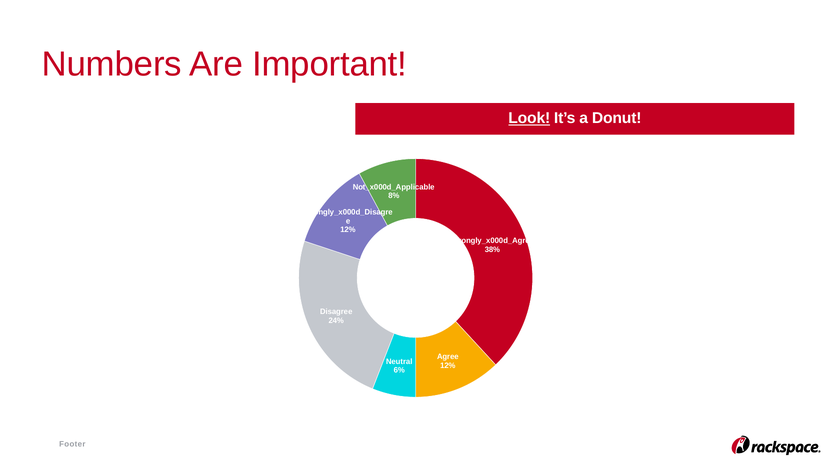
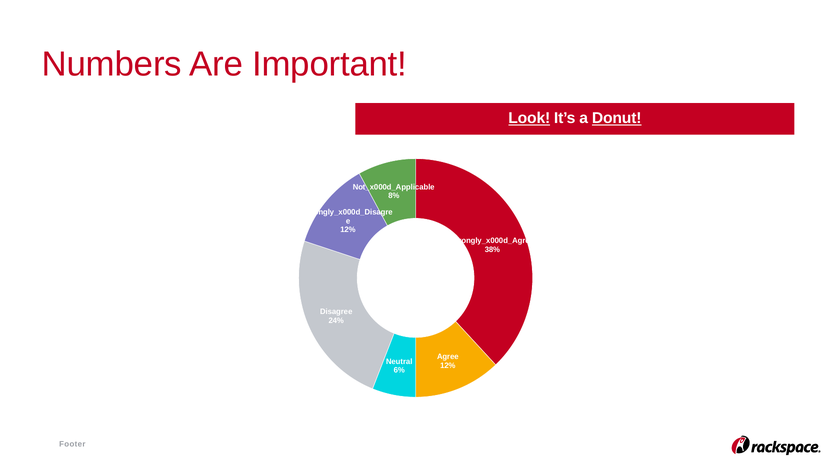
Donut underline: none -> present (617, 118)
